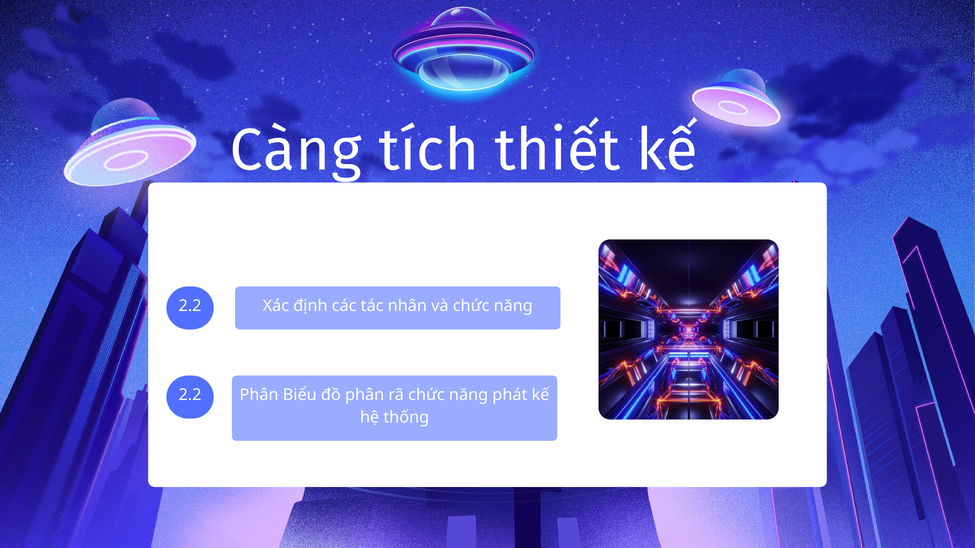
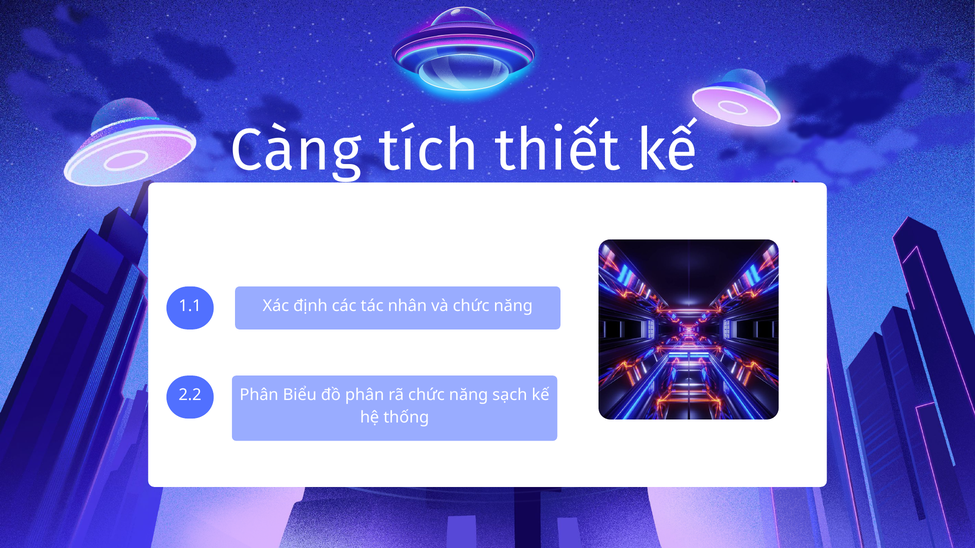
2.2: 2.2 -> 1.1 (190, 306)
phát: phát -> sạch (510, 395)
